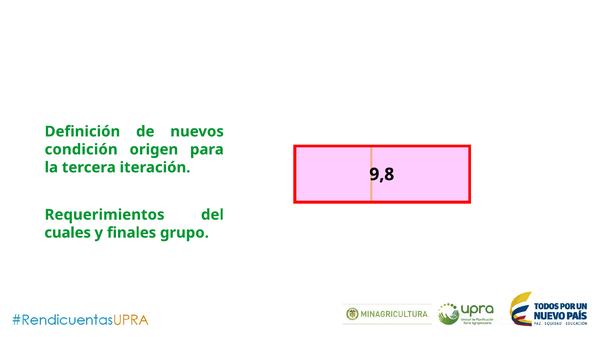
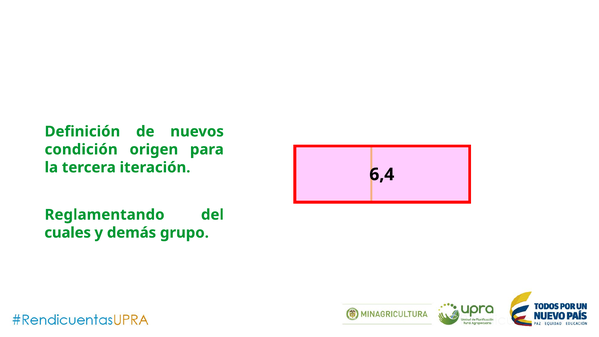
9,8: 9,8 -> 6,4 (382, 174)
Requerimientos: Requerimientos -> Reglamentando (105, 215)
finales: finales -> demás (132, 233)
